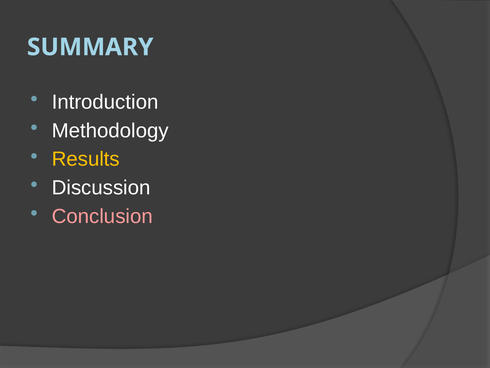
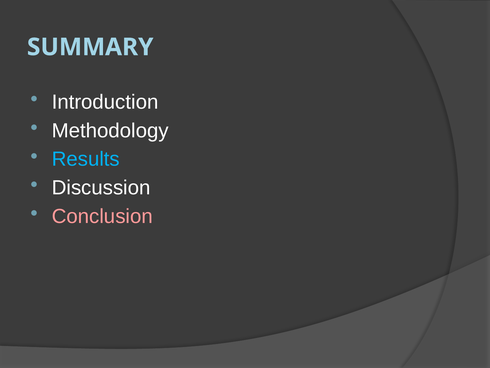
Results colour: yellow -> light blue (86, 159)
